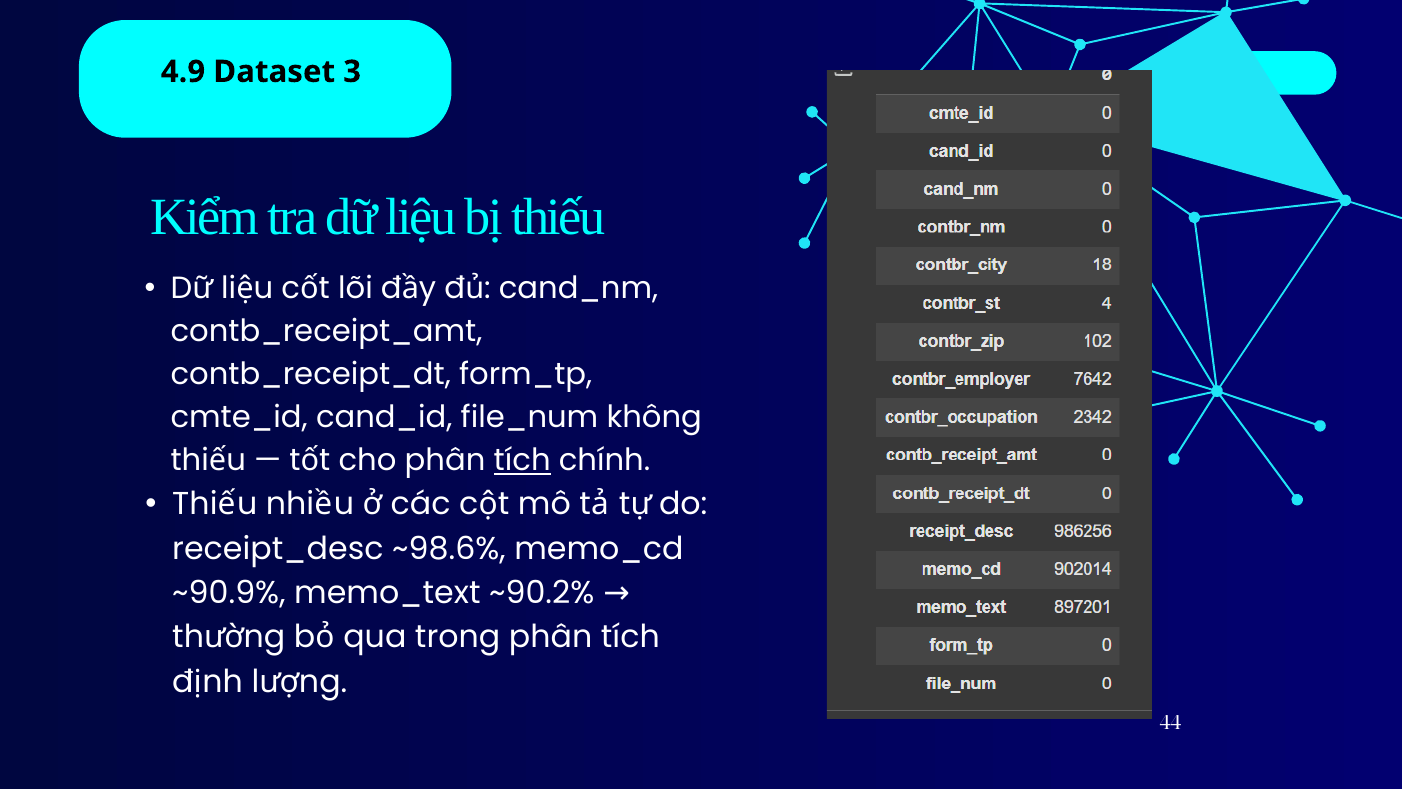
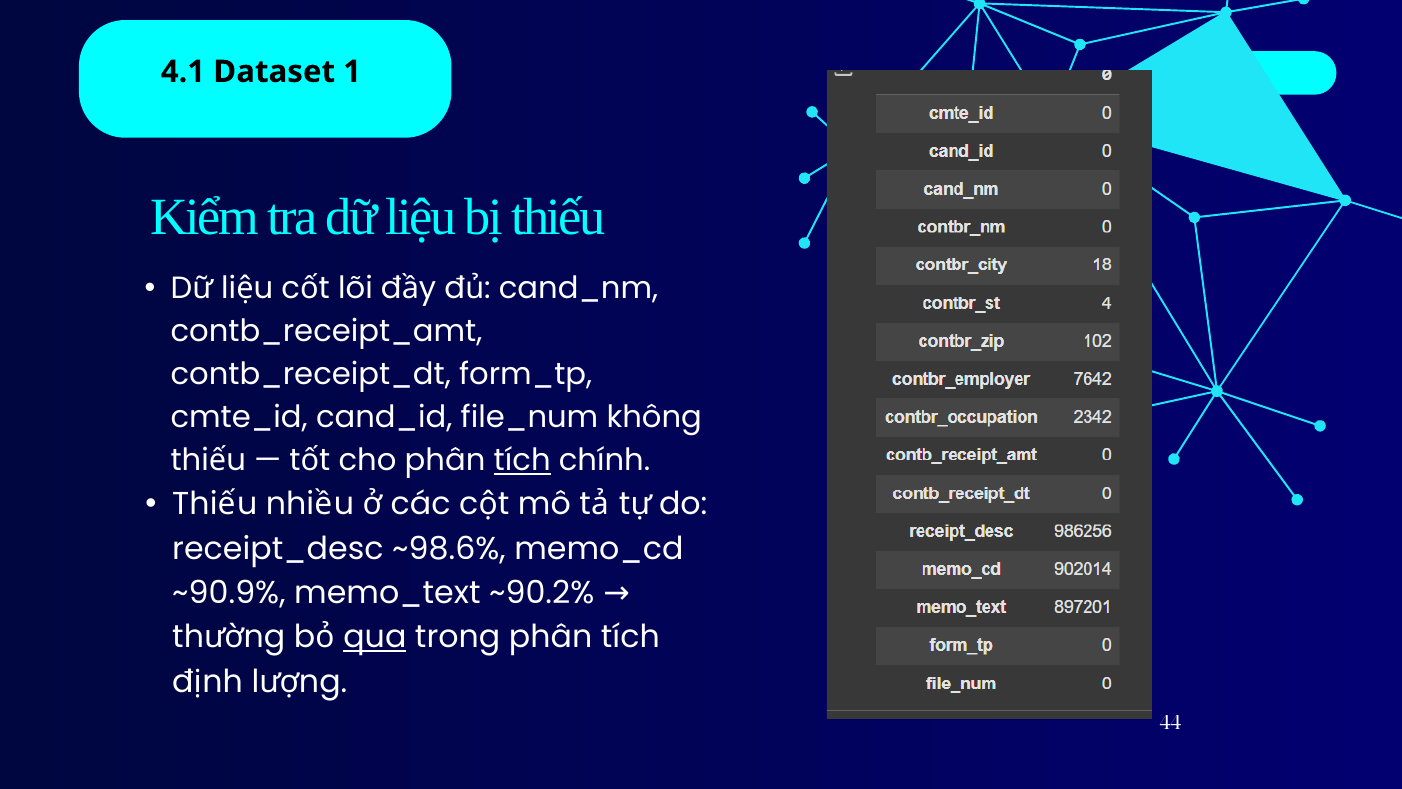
4.9: 4.9 -> 4.1 (183, 72)
3: 3 -> 1 (352, 72)
qua underline: none -> present (375, 637)
